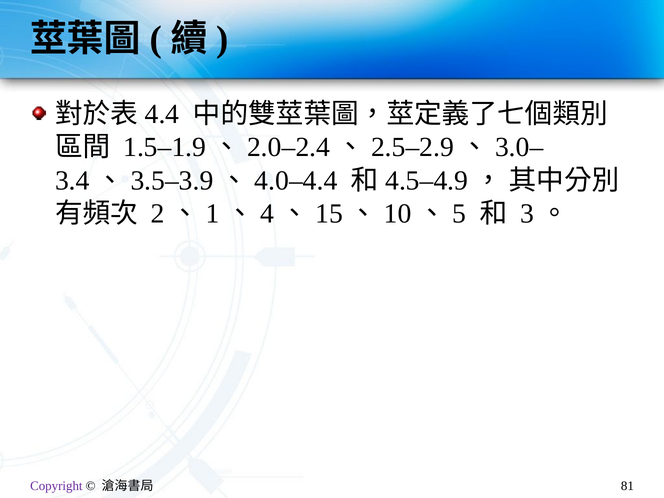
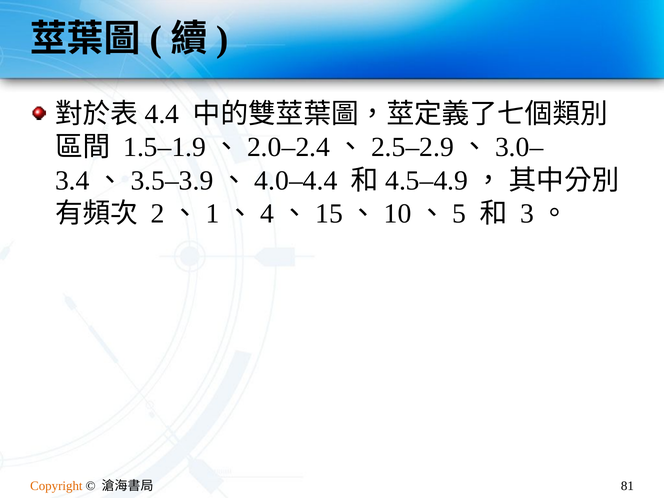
Copyright colour: purple -> orange (56, 486)
